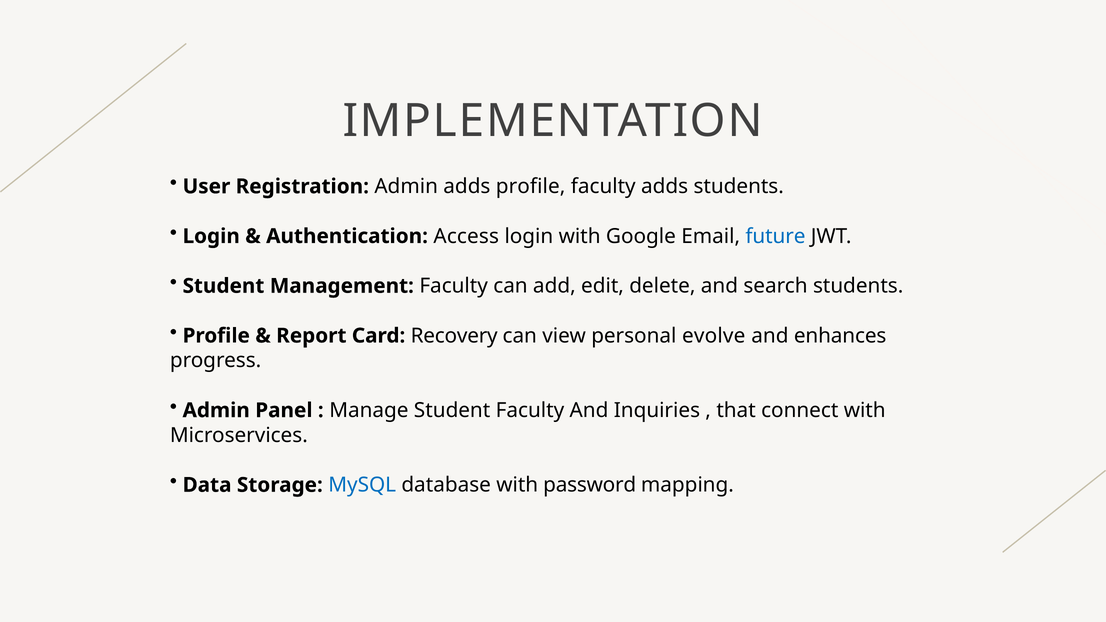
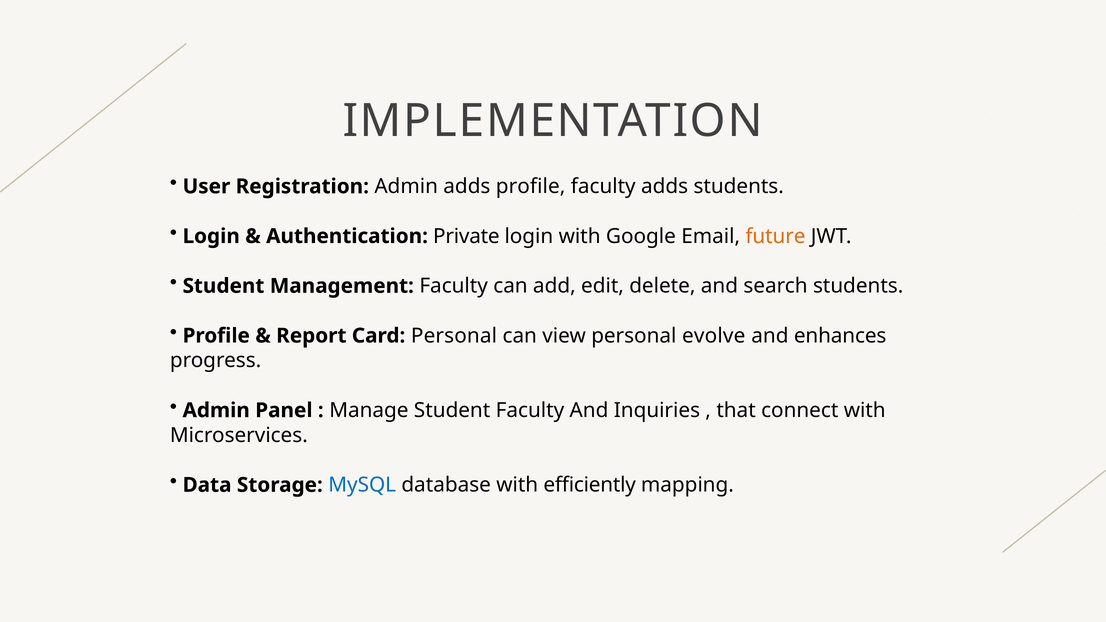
Access: Access -> Private (466, 236)
future colour: blue -> orange (775, 236)
Card Recovery: Recovery -> Personal (454, 336)
password: password -> efficiently (590, 485)
